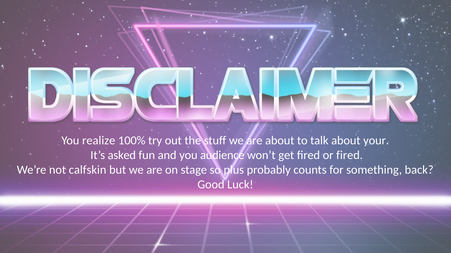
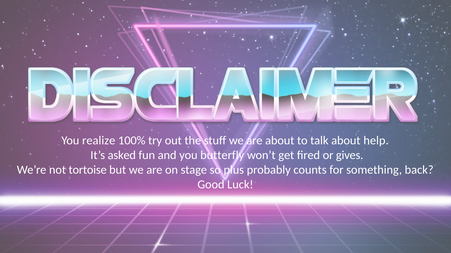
your: your -> help (376, 141)
audience: audience -> butterfly (222, 156)
or fired: fired -> gives (350, 156)
calfskin: calfskin -> tortoise (88, 170)
